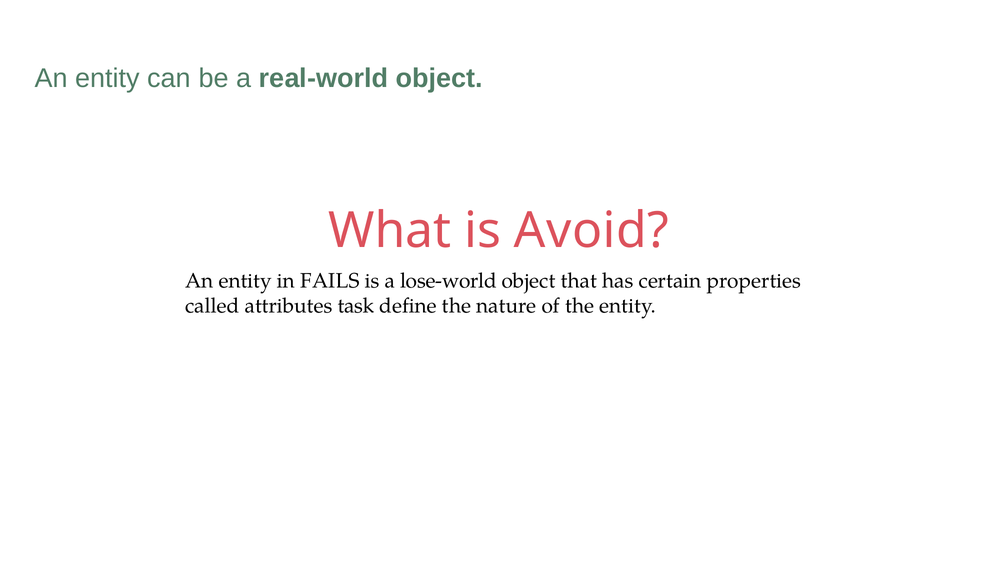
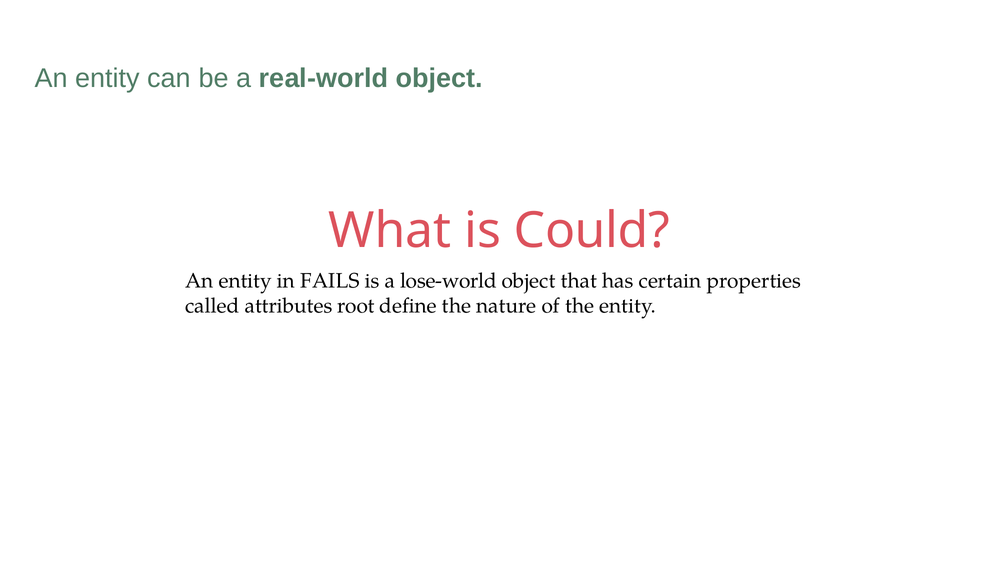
Avoid: Avoid -> Could (592, 230)
task: task -> root (356, 306)
